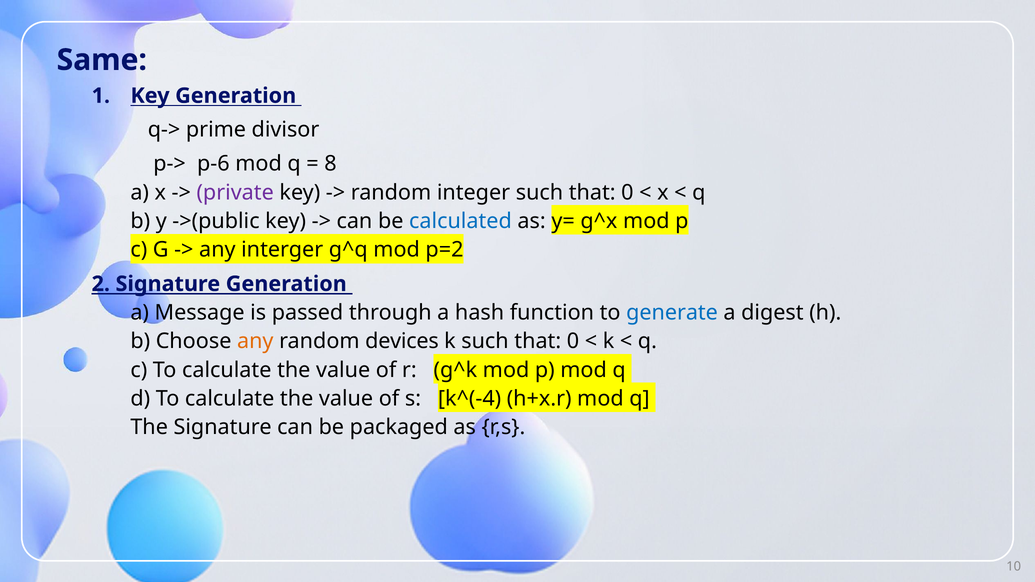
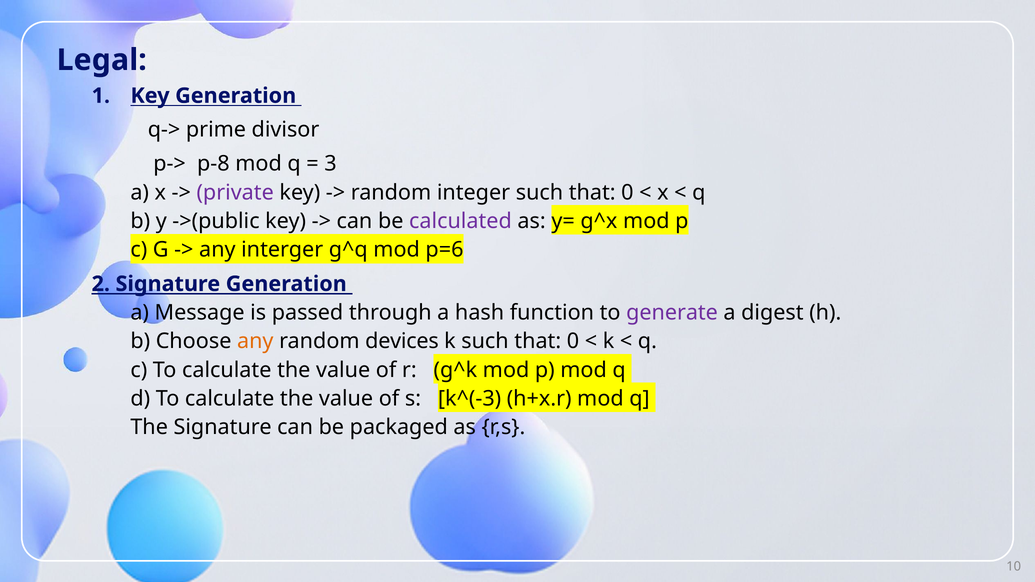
Same: Same -> Legal (102, 60)
p-6: p-6 -> p-8 (213, 164)
8: 8 -> 3 (330, 164)
calculated colour: blue -> purple (460, 221)
p=2: p=2 -> p=6 (444, 250)
generate colour: blue -> purple (672, 313)
k^(-4: k^(-4 -> k^(-3 (470, 399)
